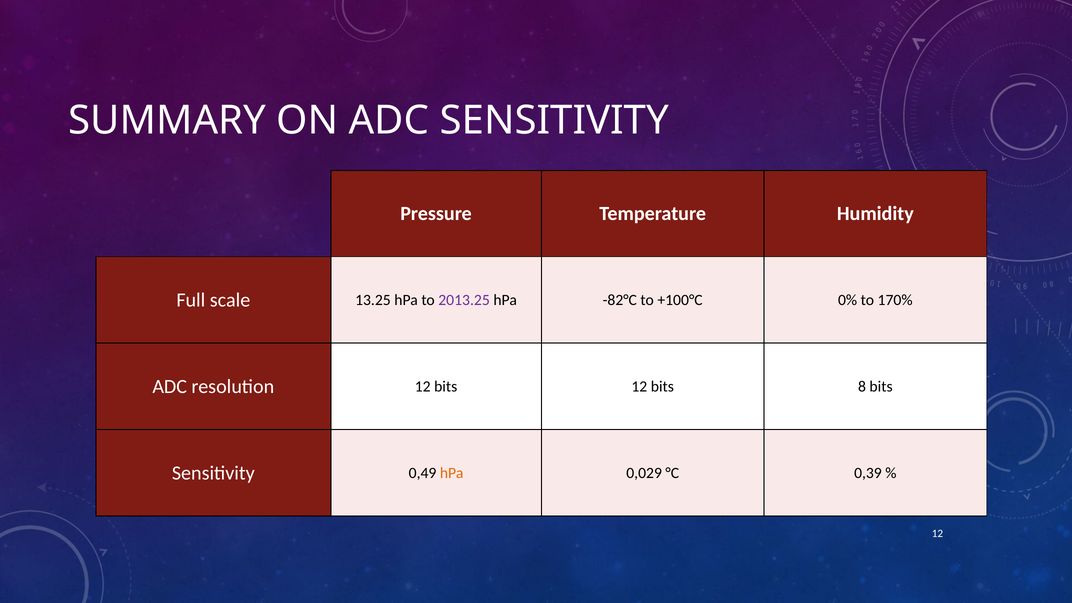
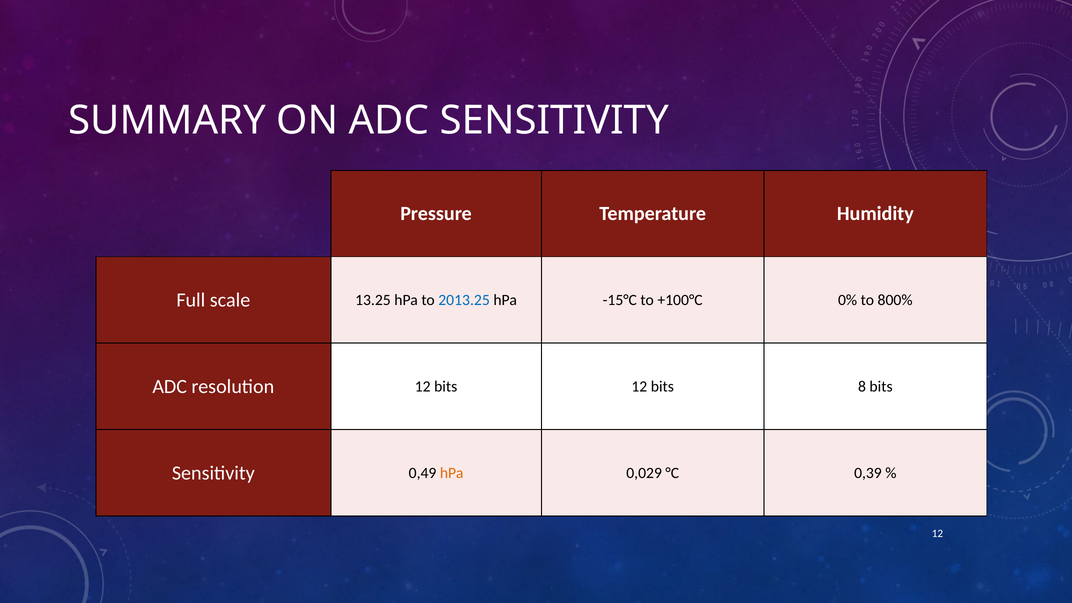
2013.25 colour: purple -> blue (464, 300)
-82°C: -82°C -> -15°C (620, 300)
170%: 170% -> 800% (895, 300)
